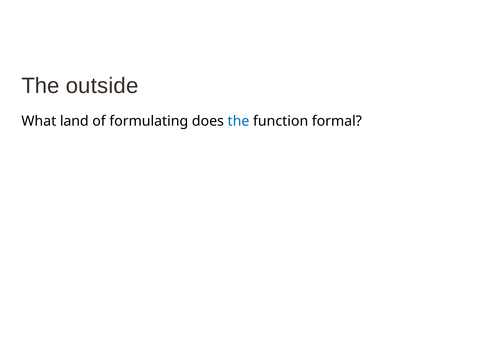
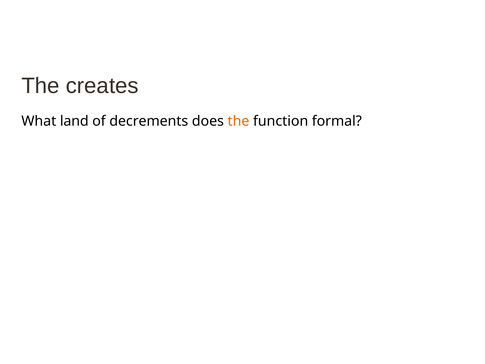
outside: outside -> creates (102, 86)
formulating: formulating -> decrements (149, 121)
the colour: blue -> orange (238, 121)
